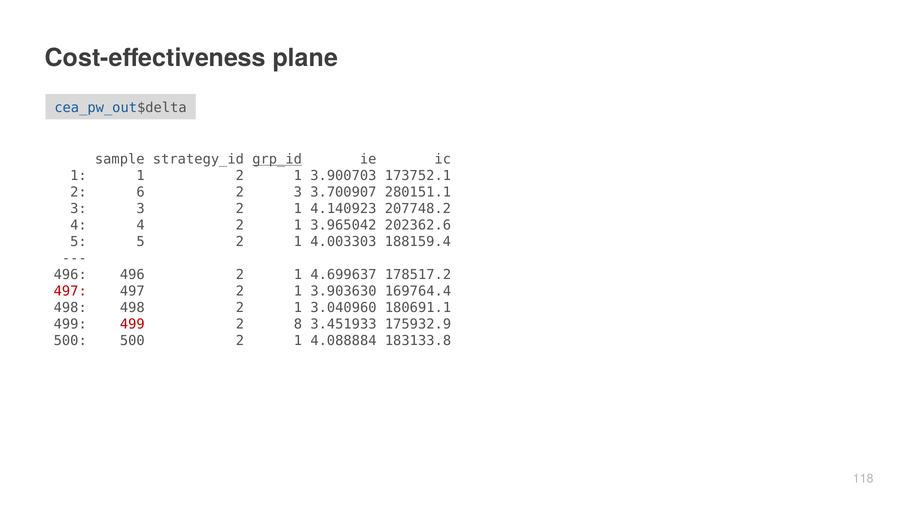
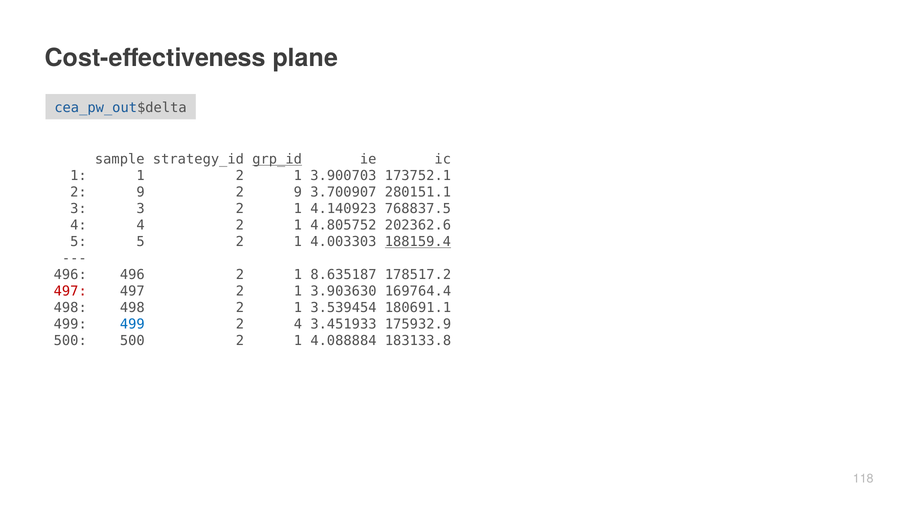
6: 6 -> 9 (141, 192)
3: 3 -> 9 (298, 192)
207748.2: 207748.2 -> 768837.5 (418, 209)
3.965042: 3.965042 -> 4.805752 (343, 225)
188159.4 underline: none -> present (418, 242)
4.699637: 4.699637 -> 8.635187 (343, 275)
3.040960: 3.040960 -> 3.539454 (343, 308)
499 colour: red -> blue (132, 324)
2 8: 8 -> 4 (298, 324)
